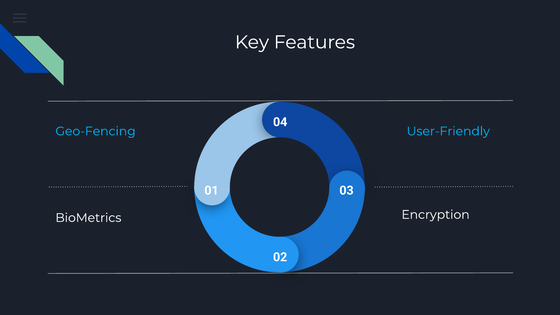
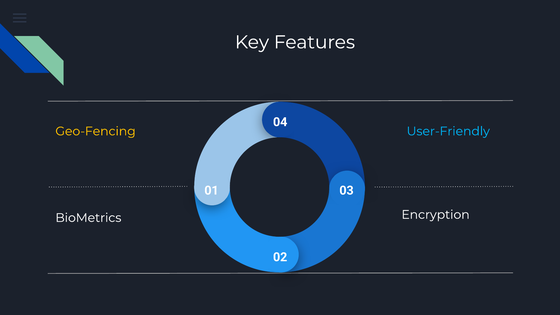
Geo-Fencing colour: light blue -> yellow (96, 131)
